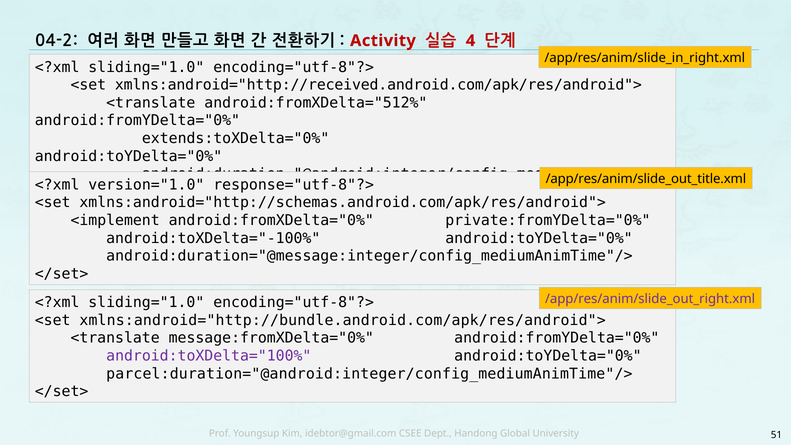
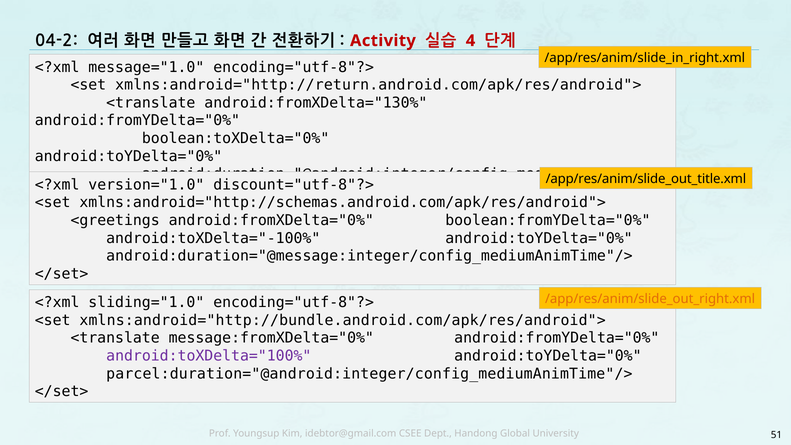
sliding="1.0: sliding="1.0 -> message="1.0 (146, 67)
xmlns:android="http://received.android.com/apk/res/android">: xmlns:android="http://received.android.com/apk/res/android"> -> xmlns:android="http://return.android.com/apk/res/android"> (378, 85)
android:fromXDelta="512%: android:fromXDelta="512% -> android:fromXDelta="130% (316, 103)
extends:toXDelta="0%: extends:toXDelta="0% -> boolean:toXDelta="0% (236, 138)
response="utf-8"?>: response="utf-8"?> -> discount="utf-8"?> (294, 185)
<implement: <implement -> <greetings (115, 220)
private:fromYDelta="0%: private:fromYDelta="0% -> boolean:fromYDelta="0% (548, 220)
/app/res/anim/slide_out_right.xml colour: purple -> orange (650, 299)
